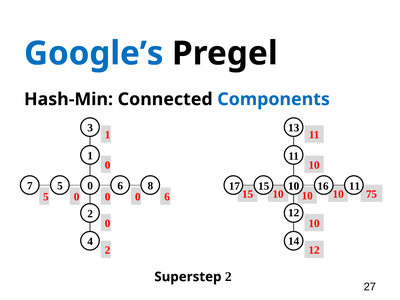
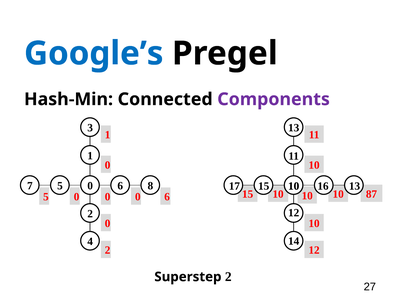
Components colour: blue -> purple (274, 99)
16 11: 11 -> 13 (355, 186)
75: 75 -> 87 (371, 194)
